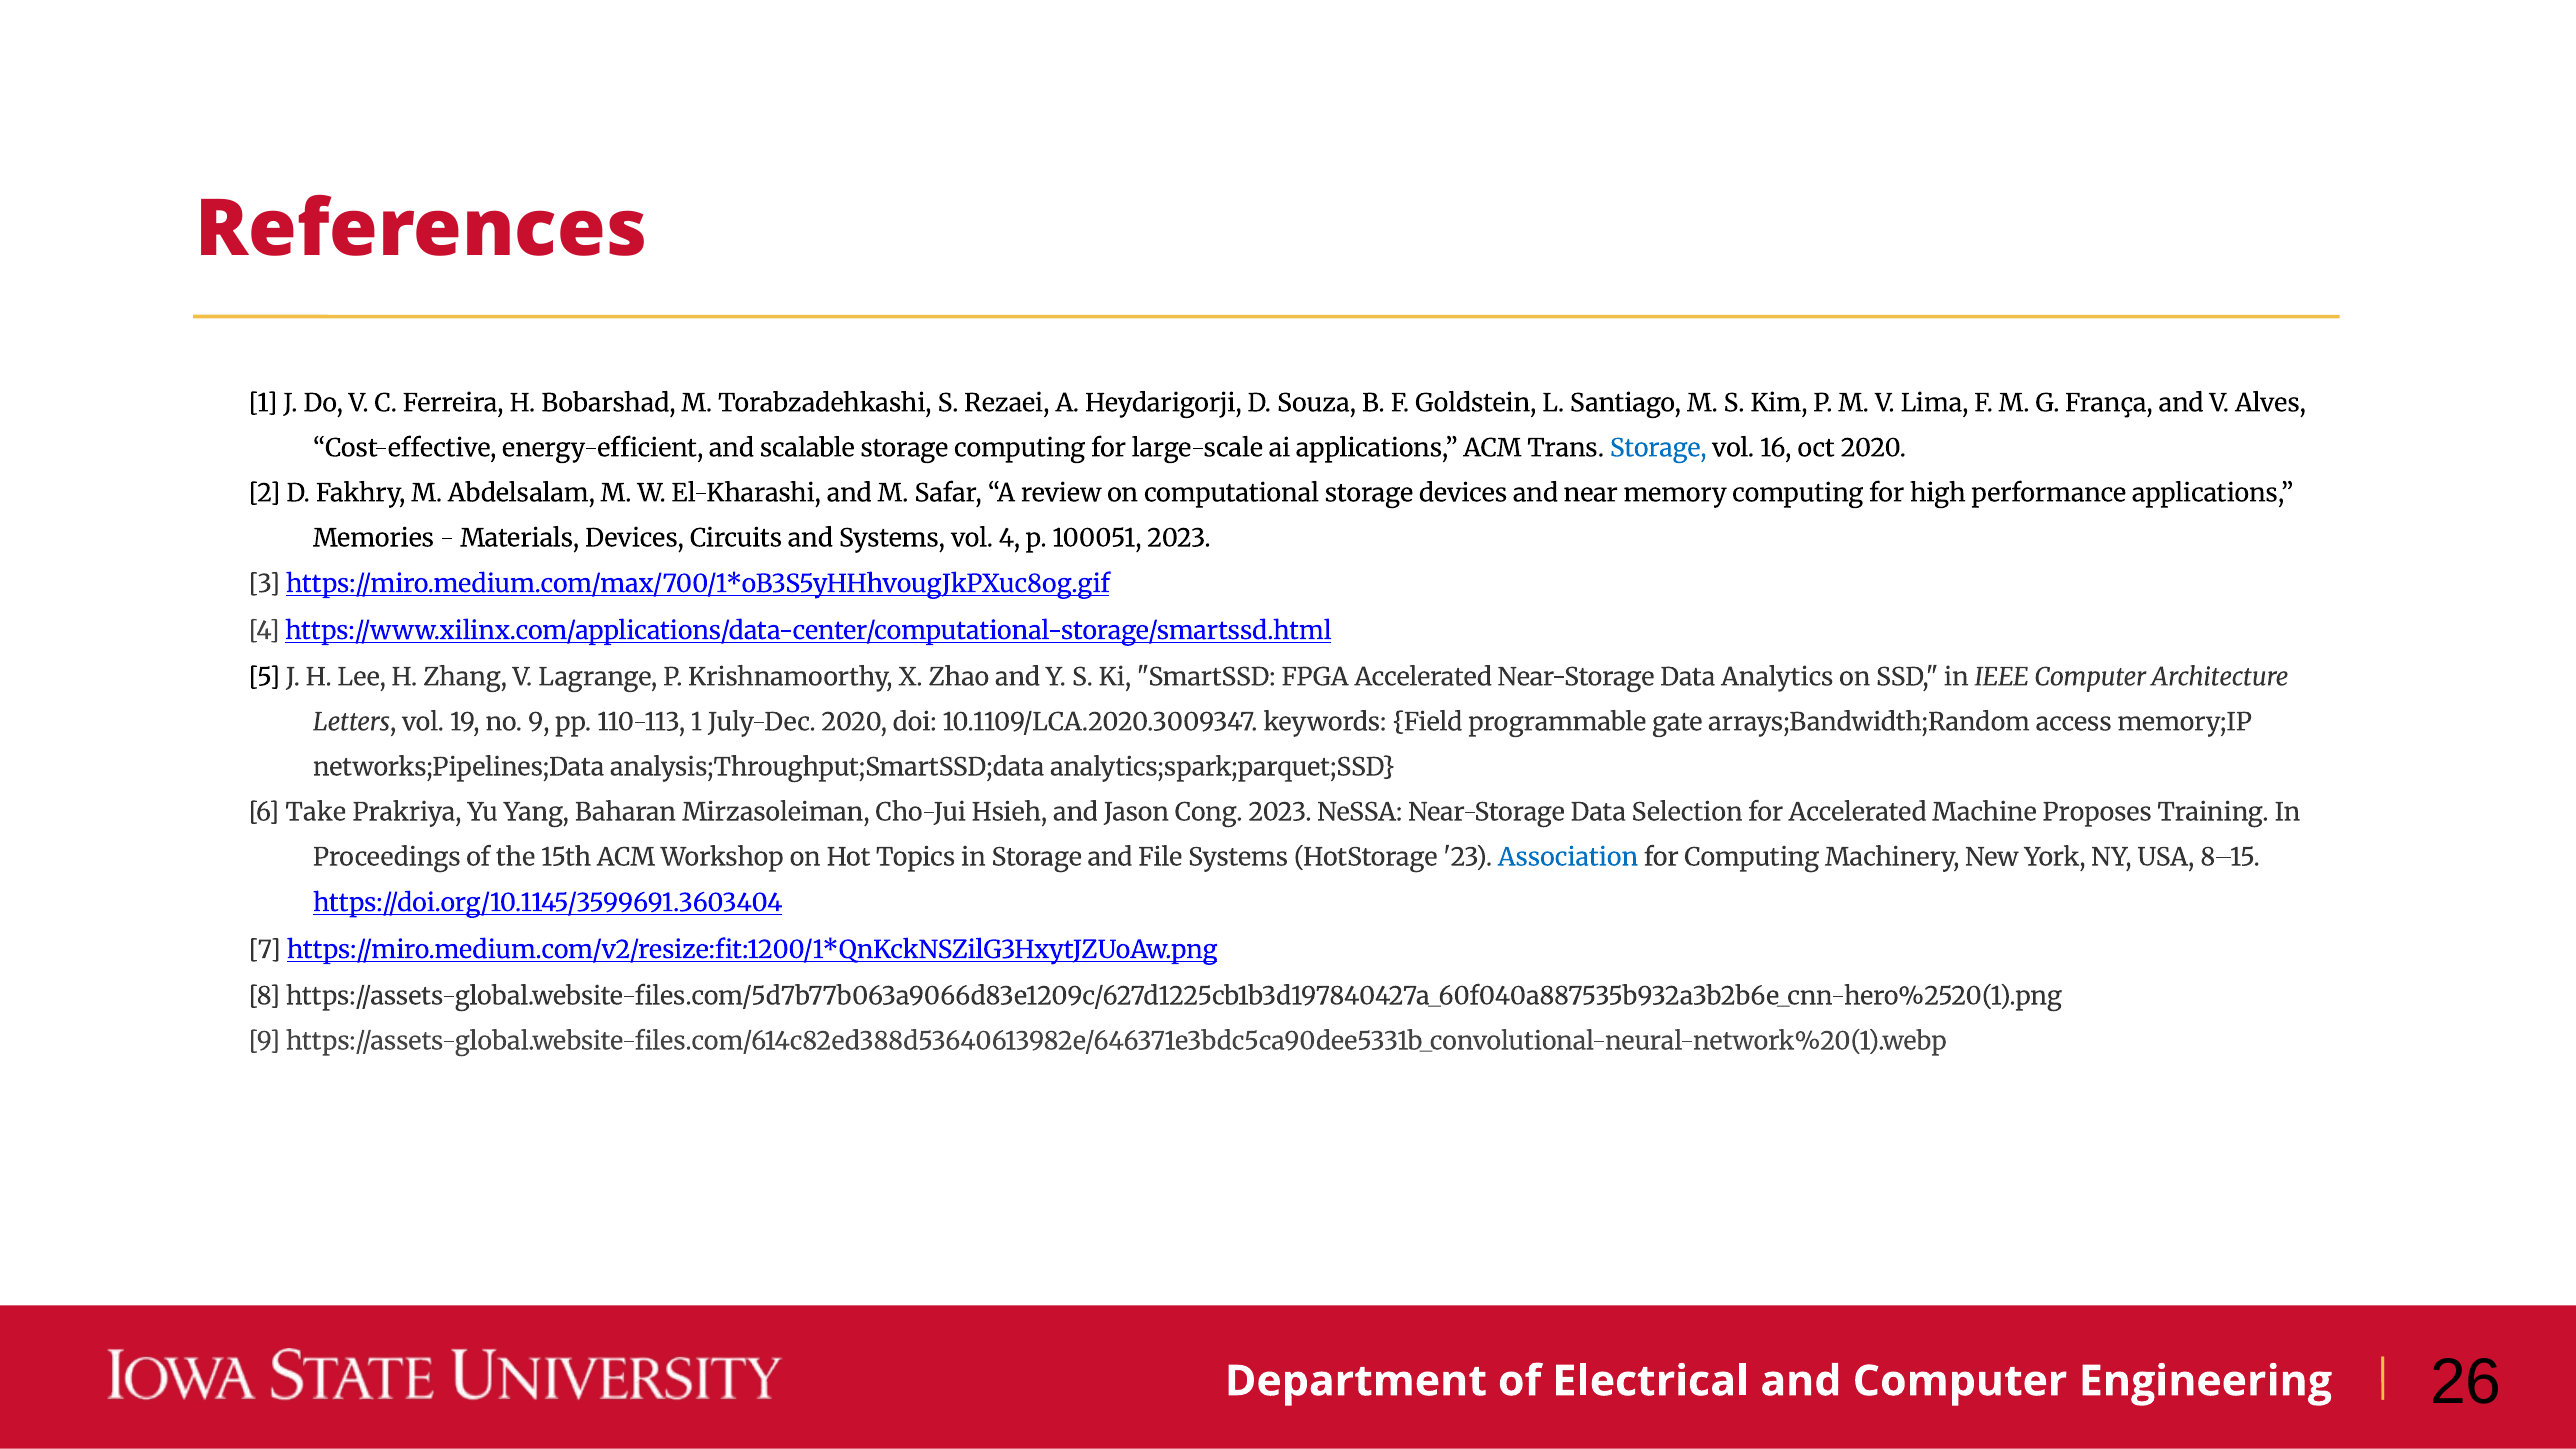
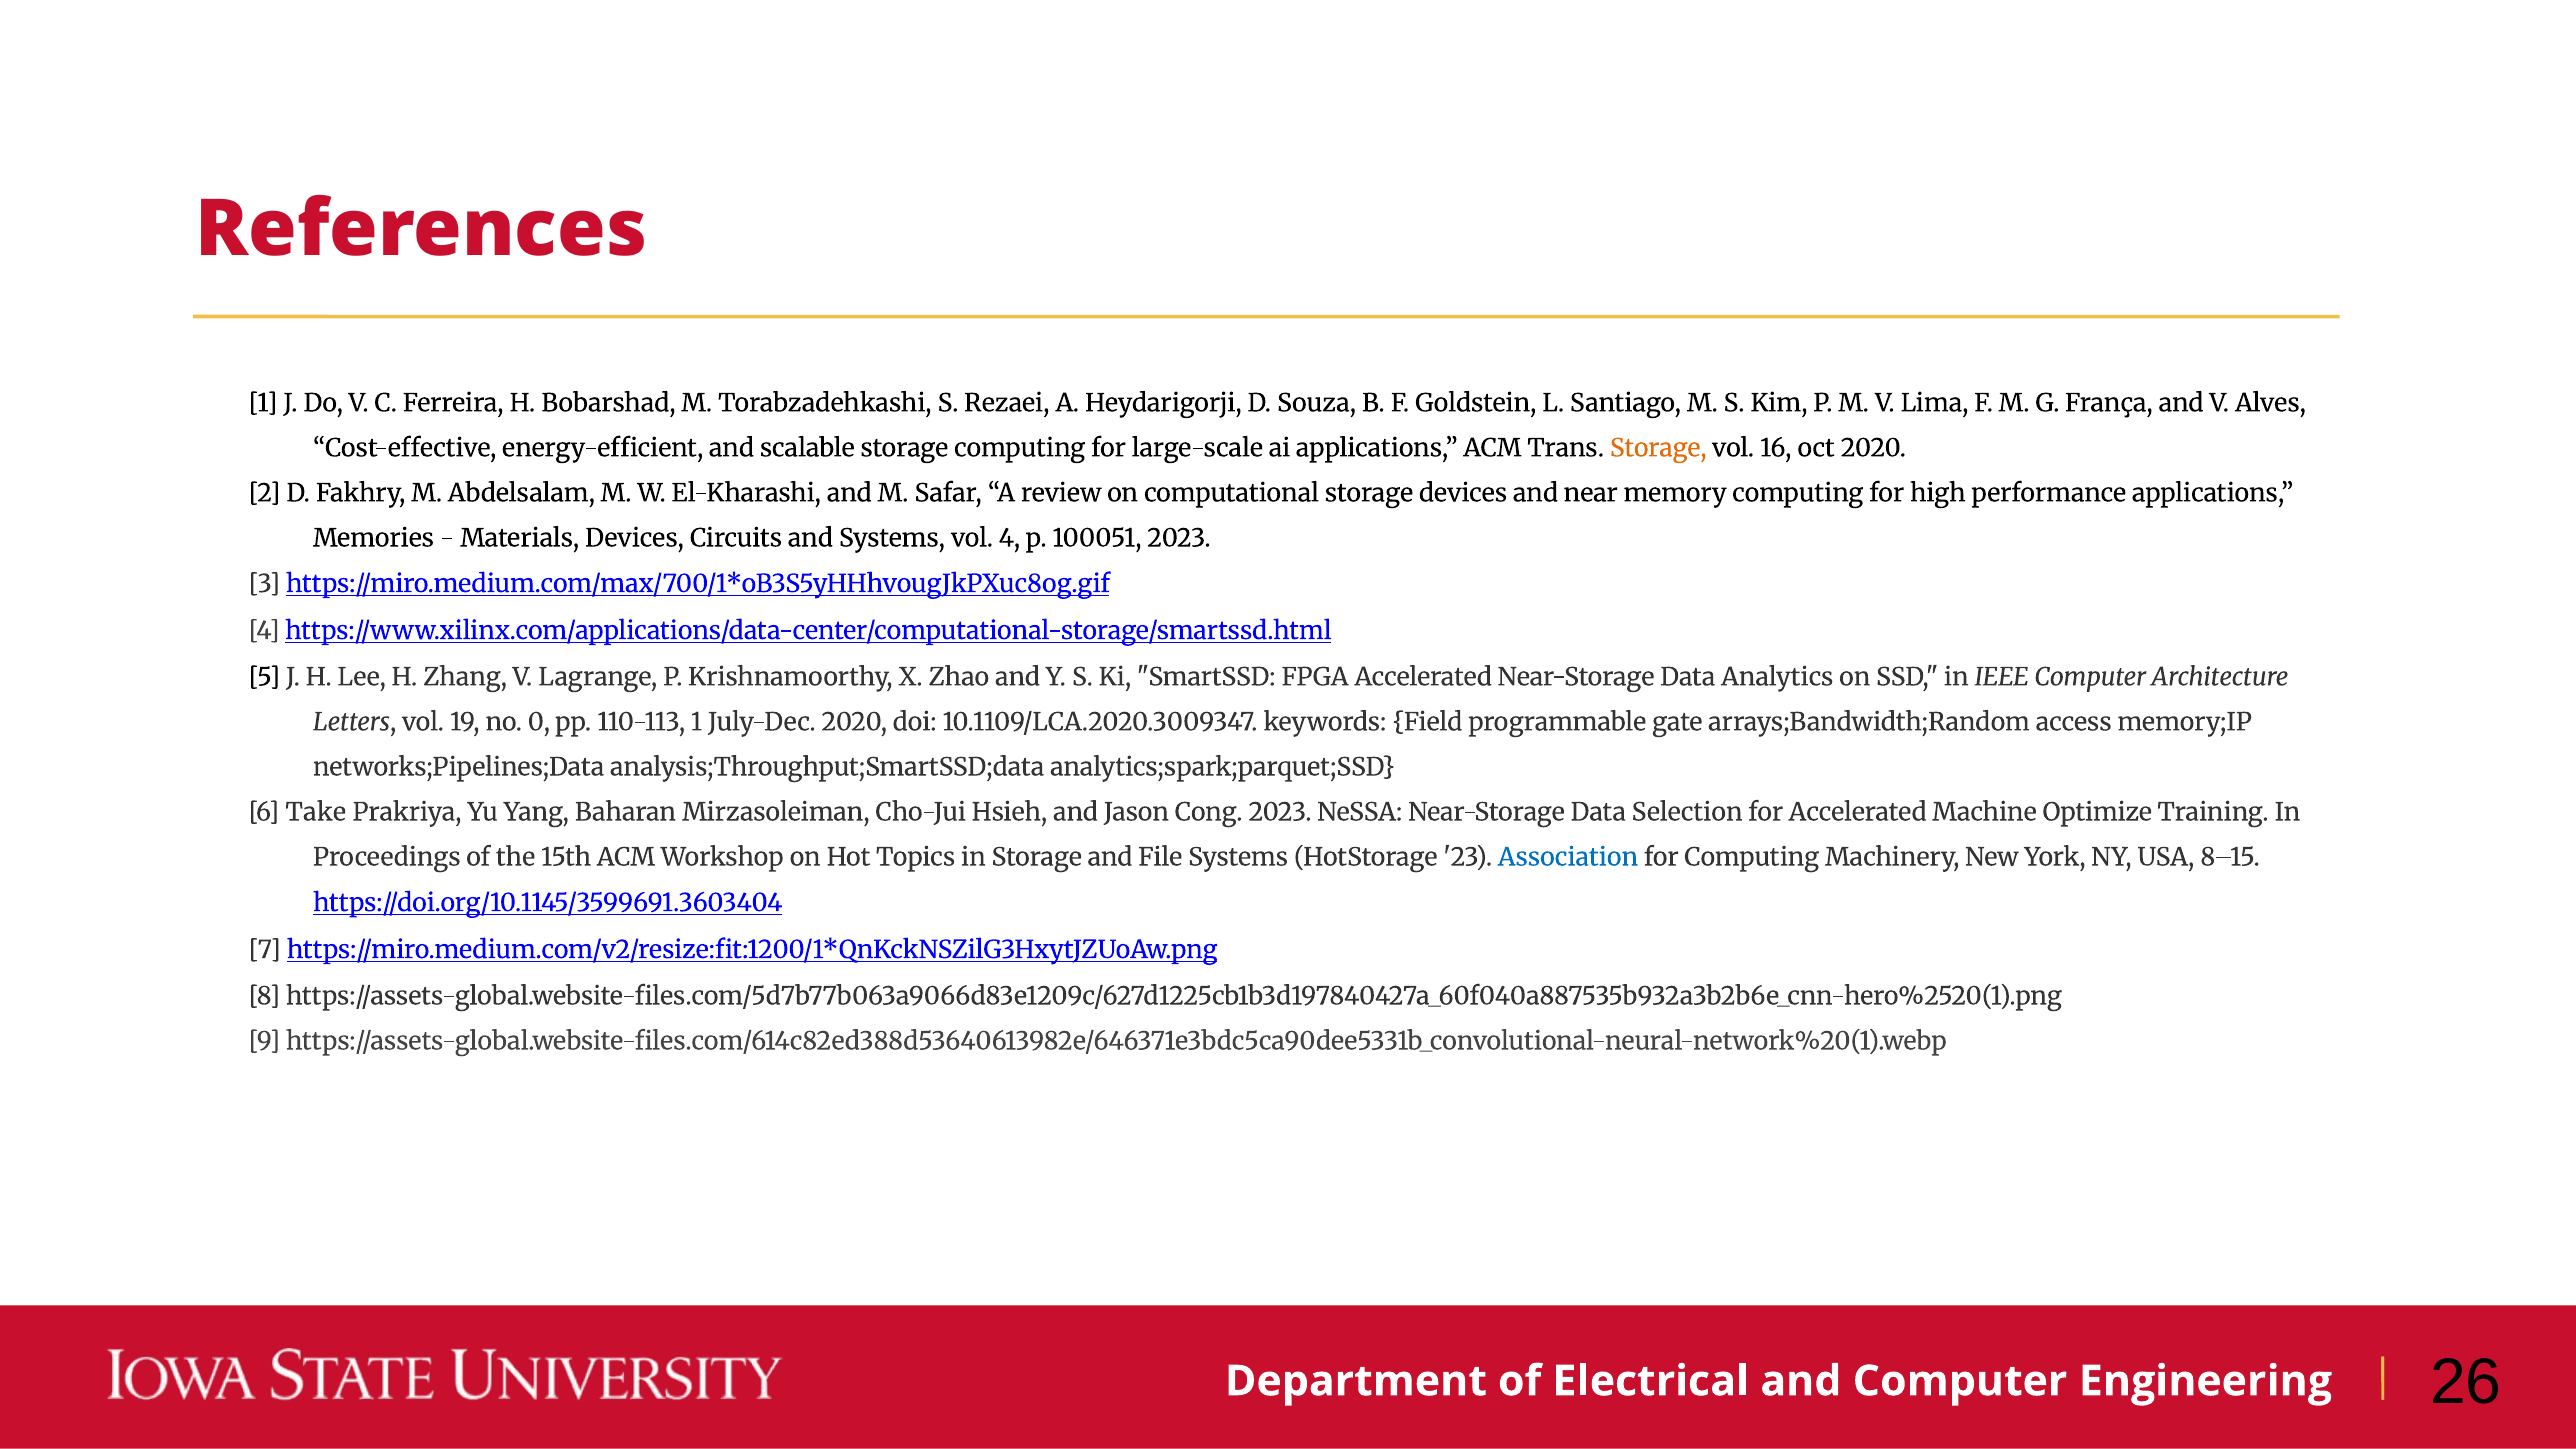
Storage colour: blue -> orange (1658, 448)
no 9: 9 -> 0 (539, 722)
Proposes: Proposes -> Optimize (2097, 812)
